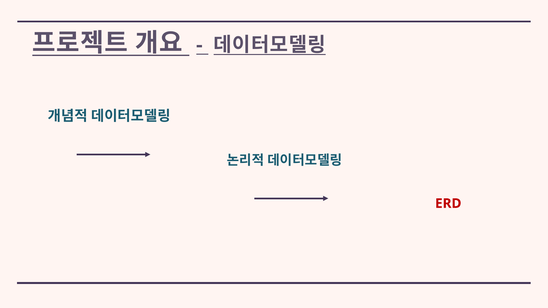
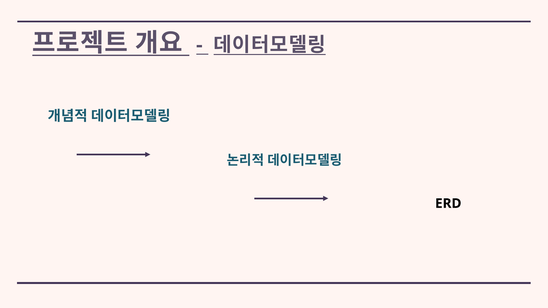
ERD colour: red -> black (448, 204)
